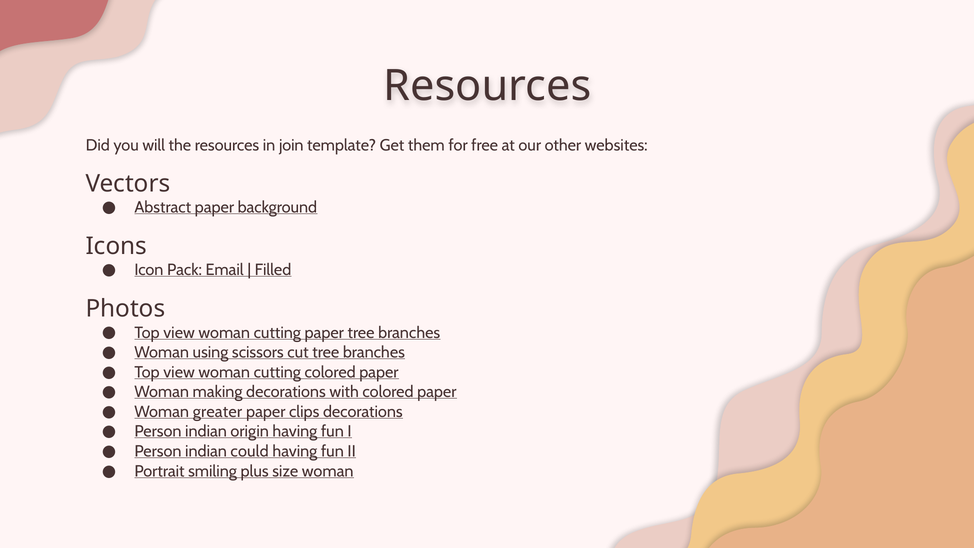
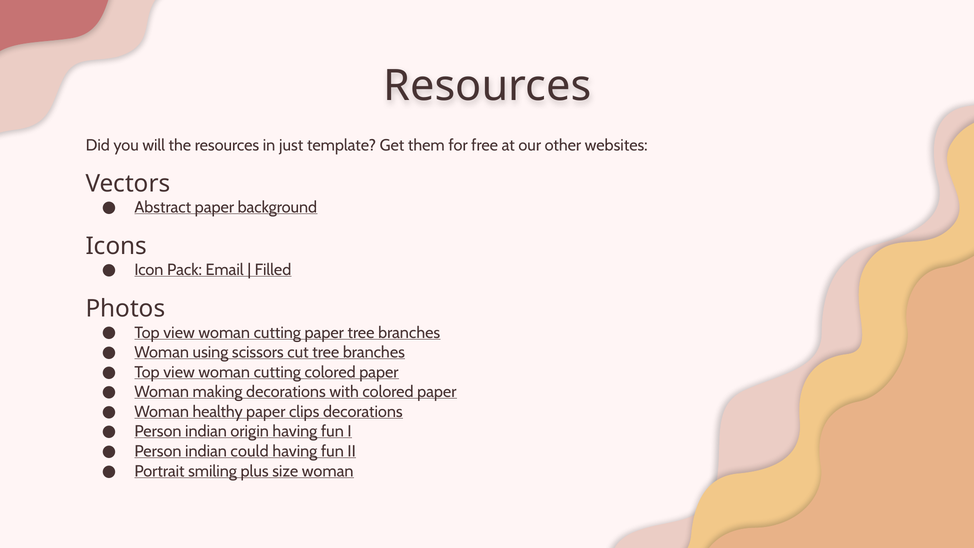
join: join -> just (291, 145)
greater: greater -> healthy (218, 412)
